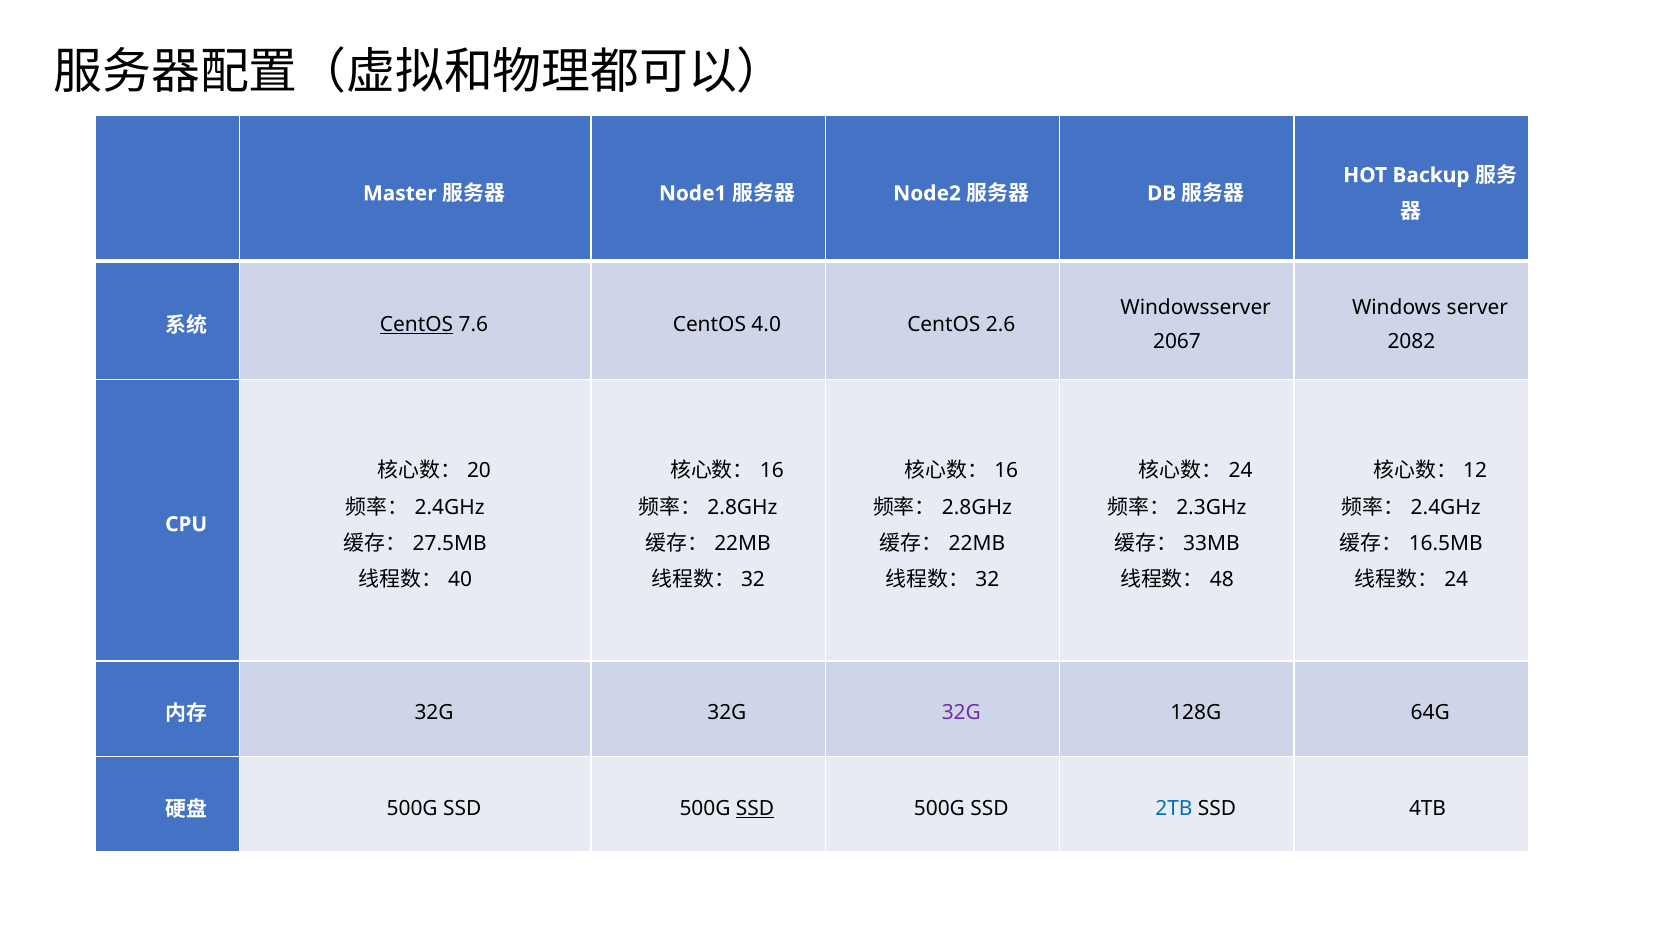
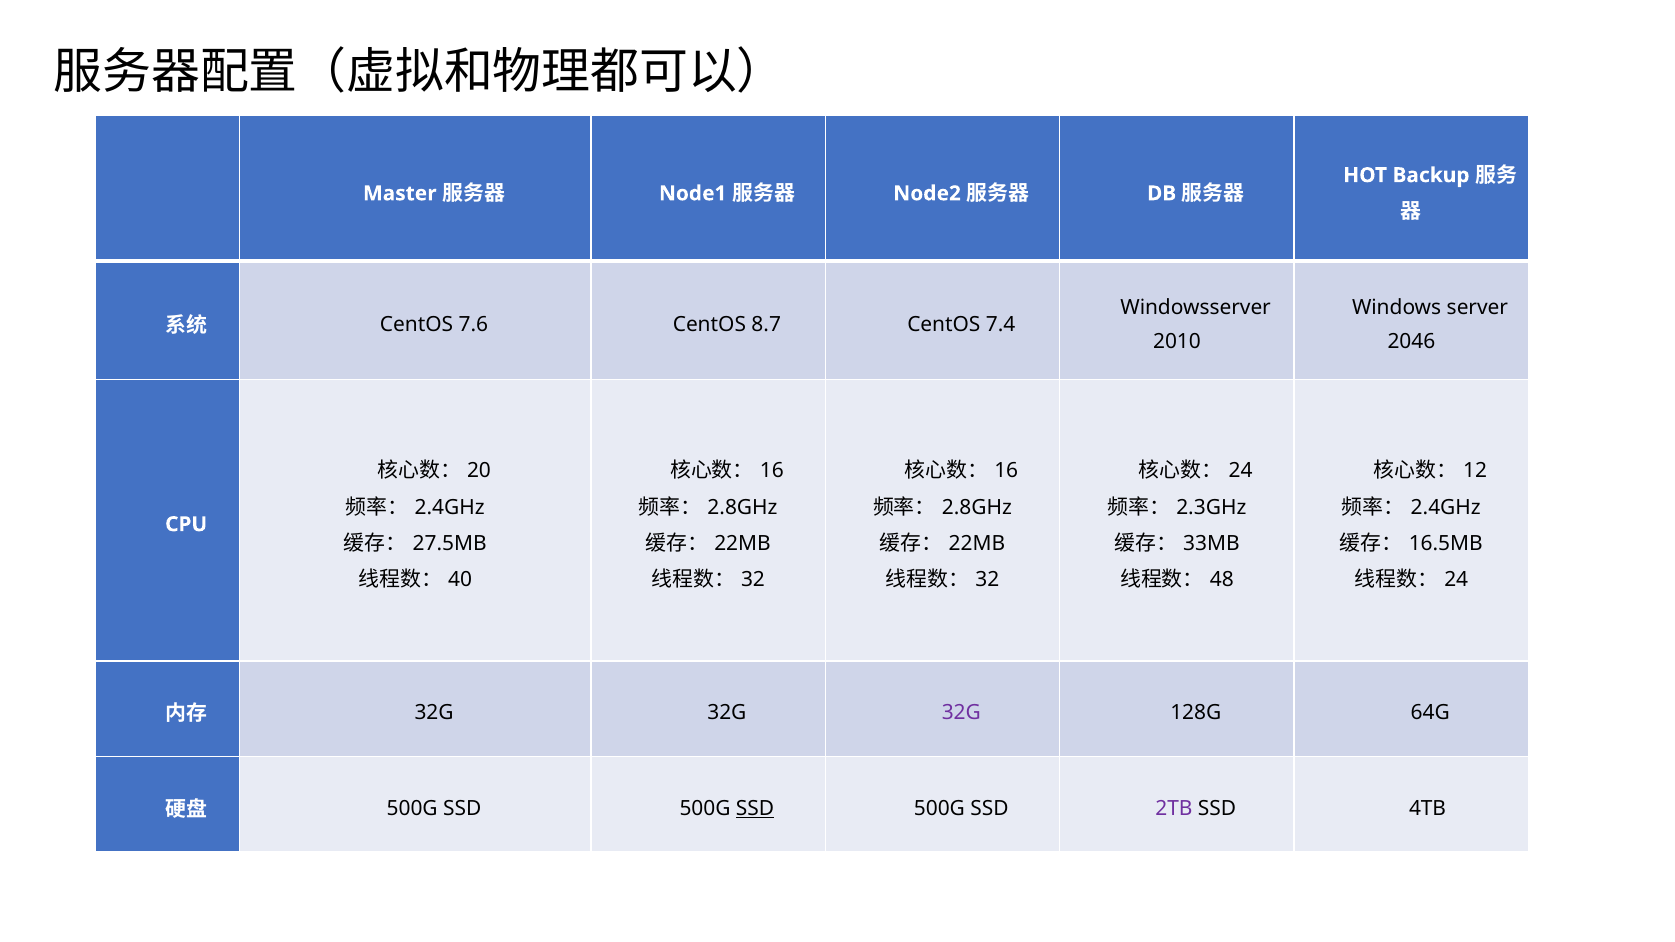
CentOS underline: present -> none (417, 324)
4.0: 4.0 -> 8.7 (766, 324)
2.6: 2.6 -> 7.4 (1001, 324)
2067: 2067 -> 2010 (1177, 342)
2082: 2082 -> 2046 (1411, 342)
2TB colour: blue -> purple (1174, 809)
